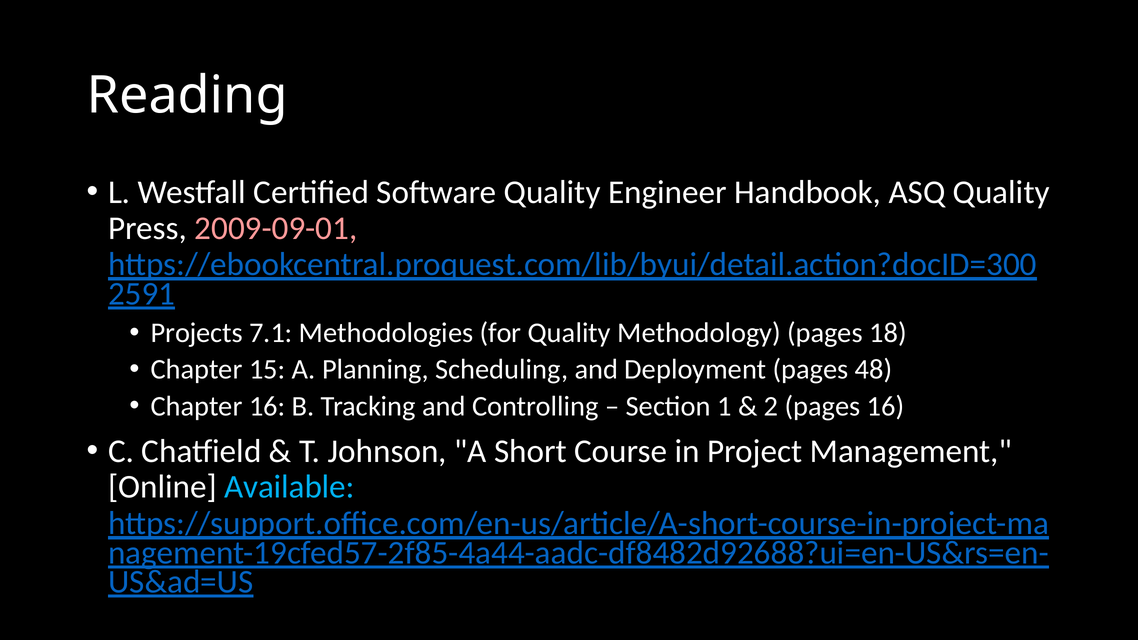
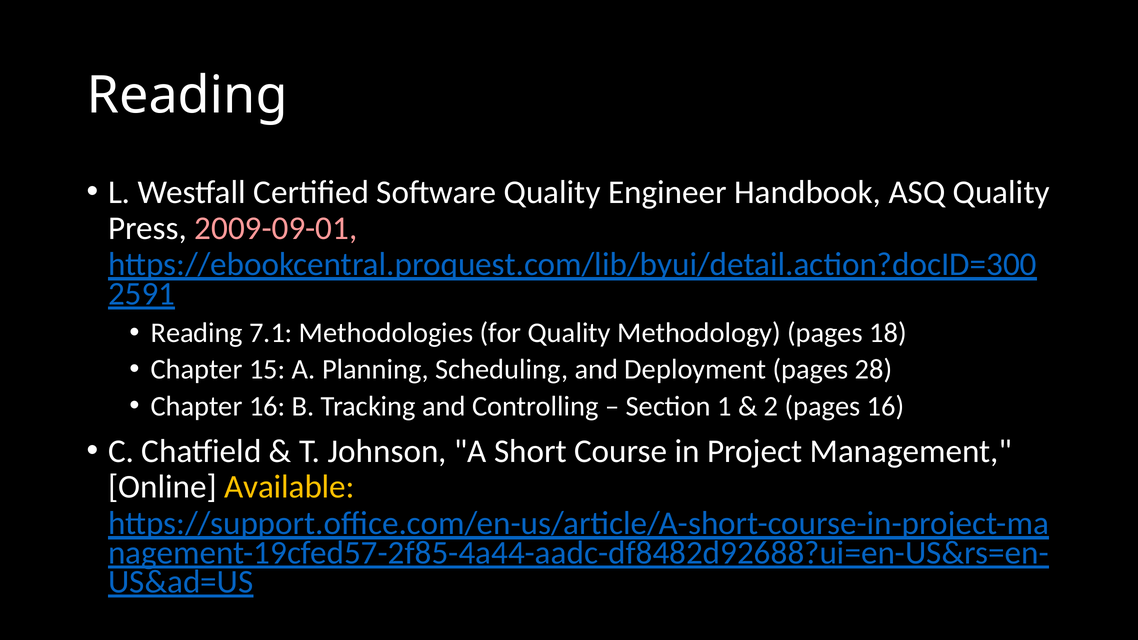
Projects: Projects -> Reading (197, 333)
48: 48 -> 28 (873, 370)
Available colour: light blue -> yellow (289, 487)
